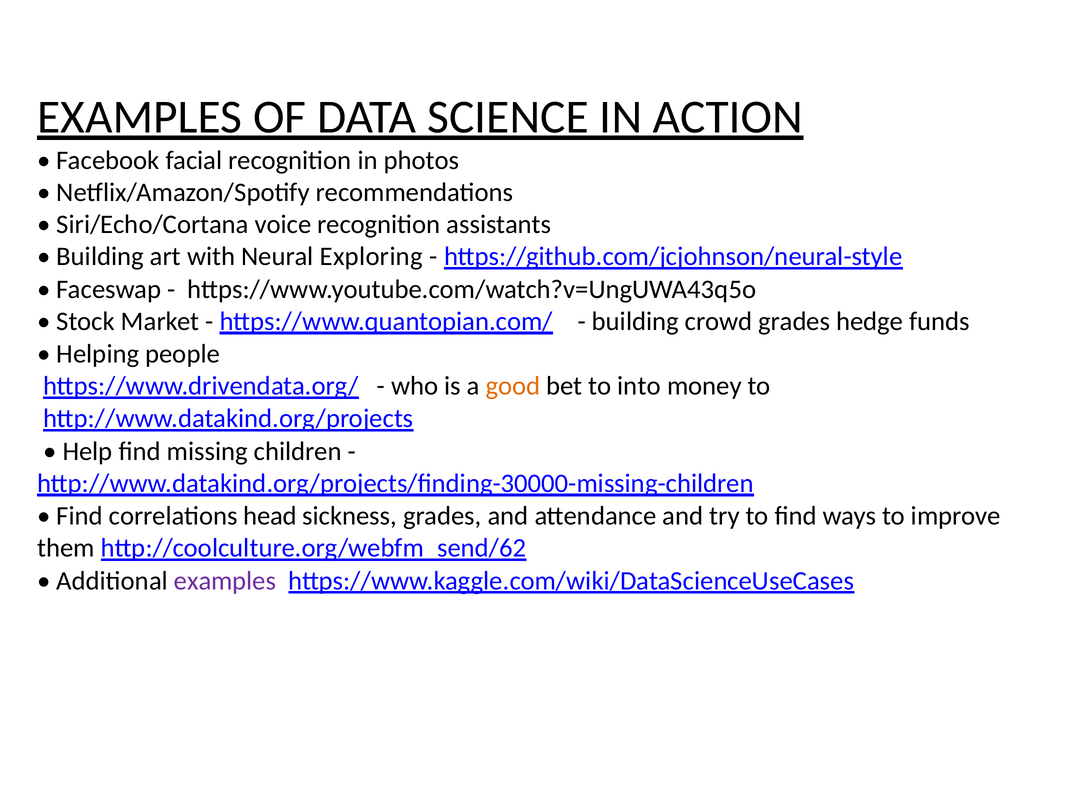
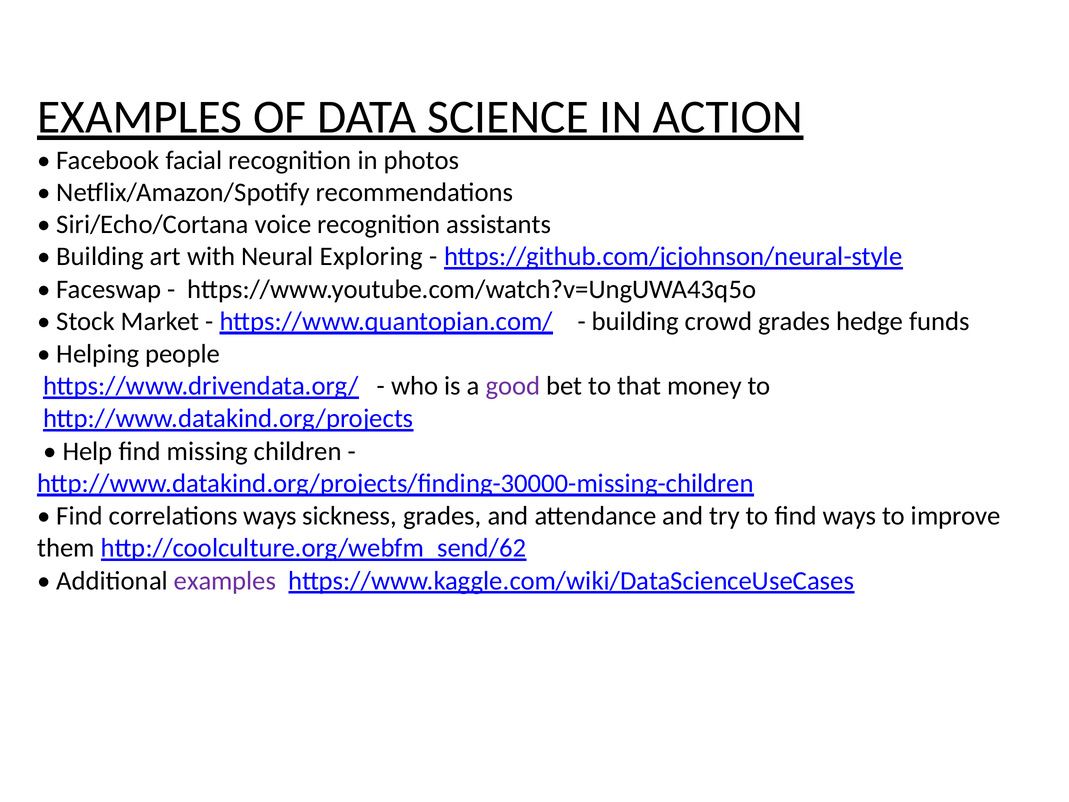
good colour: orange -> purple (513, 386)
into: into -> that (639, 386)
correlations head: head -> ways (270, 516)
